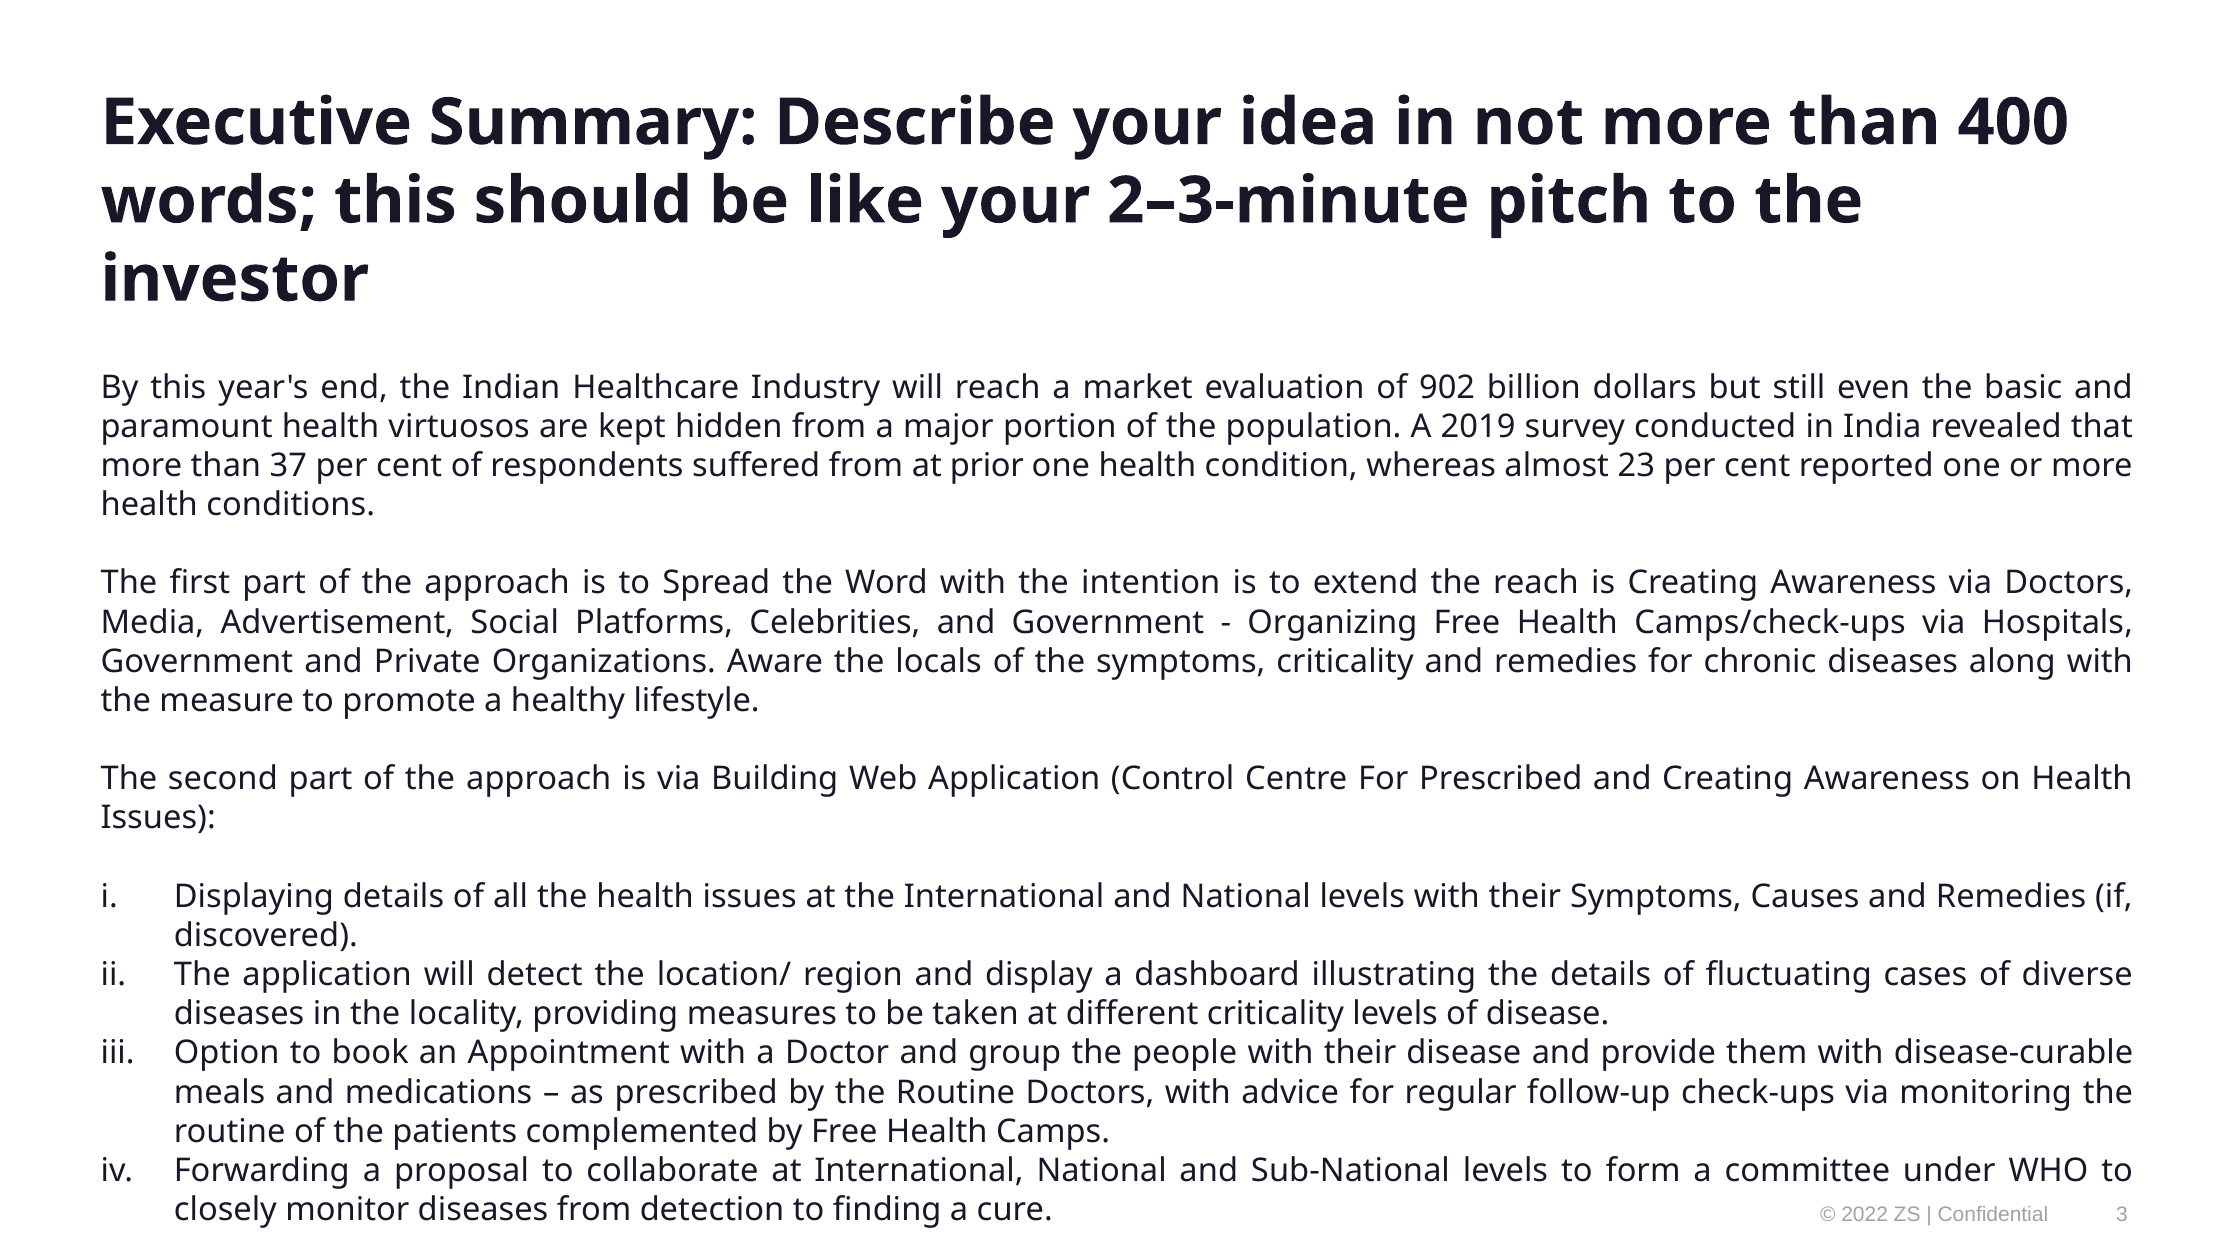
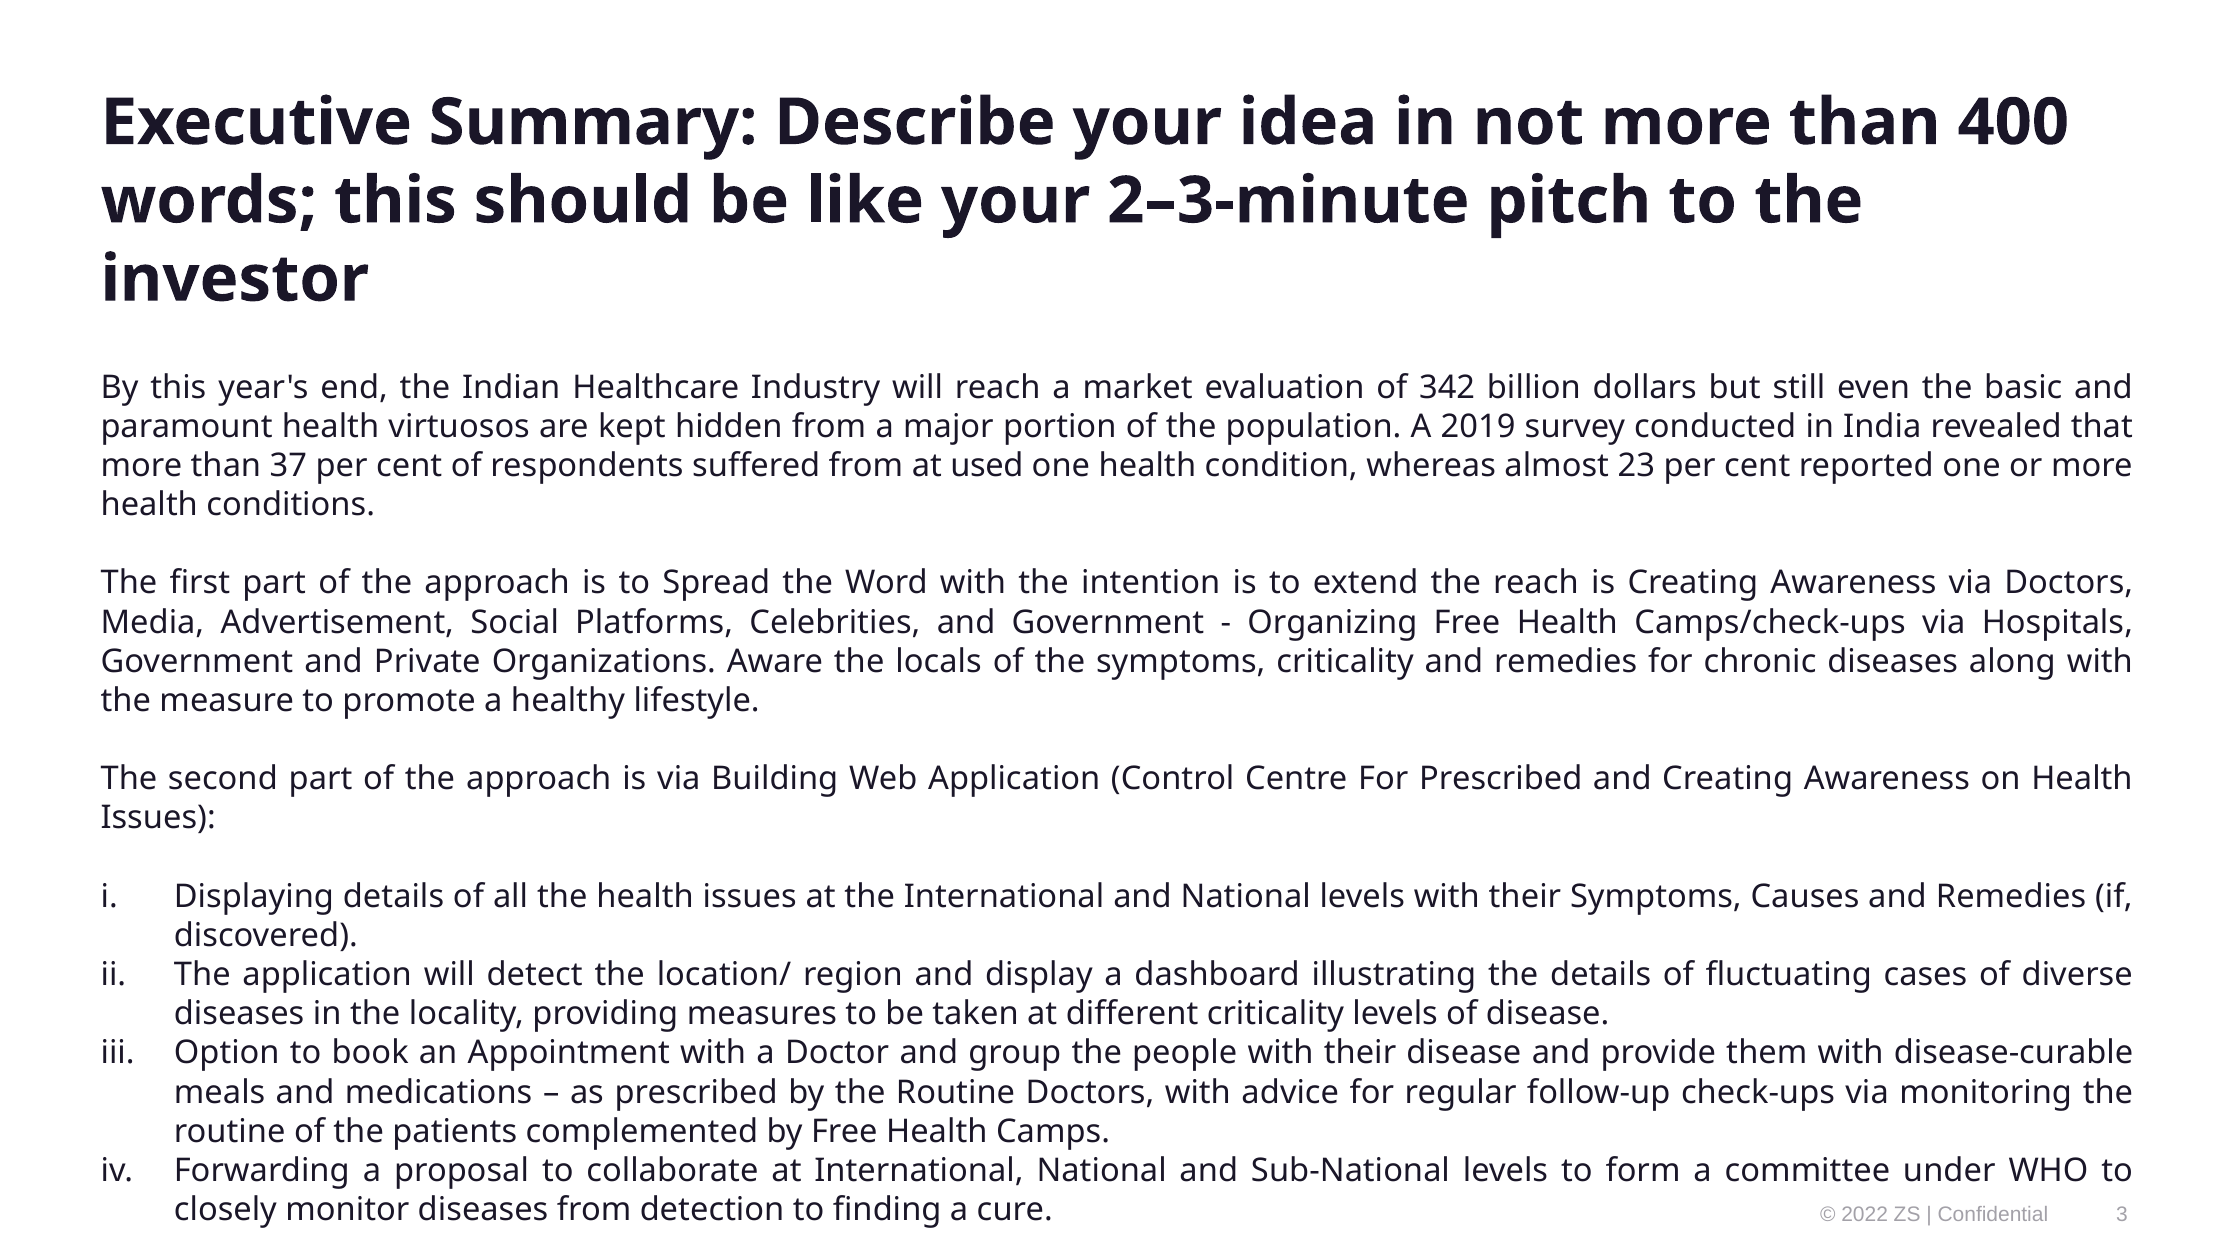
902: 902 -> 342 (1447, 387)
prior: prior -> used (987, 466)
